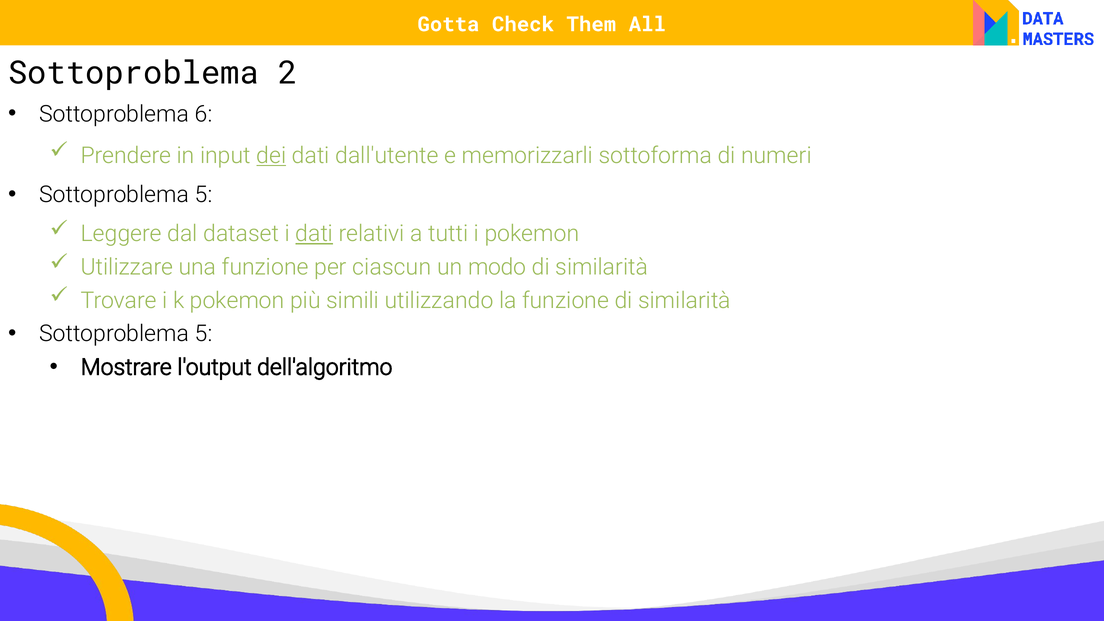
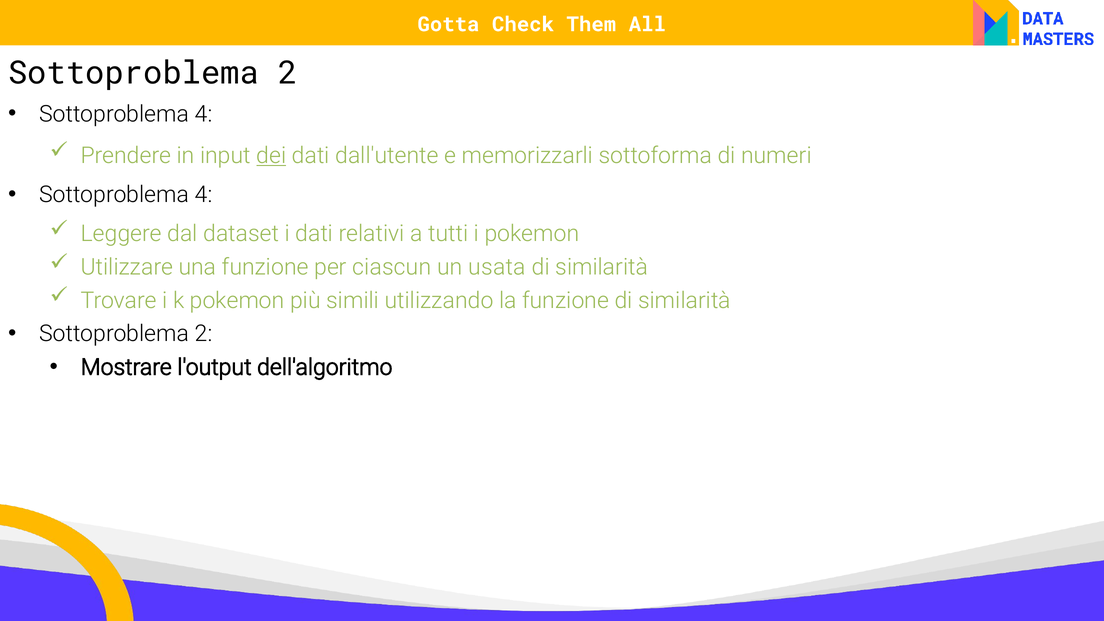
6: 6 -> 4 (204, 114)
5: 5 -> 4 (204, 195)
dati underline: present -> none (314, 234)
modo: modo -> usata (497, 267)
5: 5 -> 2 (204, 334)
